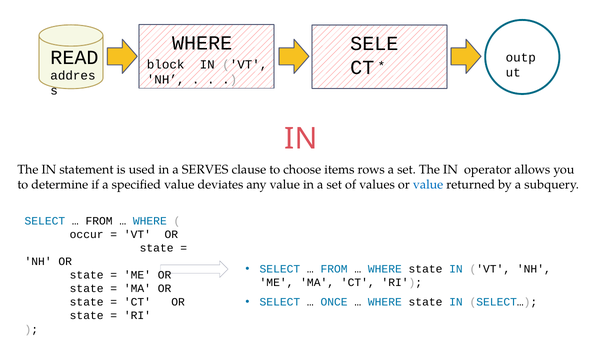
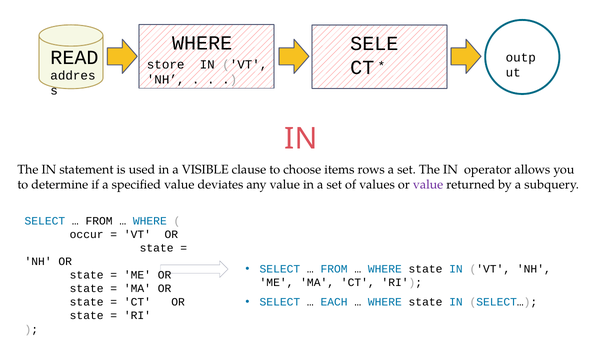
block: block -> store (166, 64)
SERVES: SERVES -> VISIBLE (205, 170)
value colour: blue -> purple (428, 185)
ONCE: ONCE -> EACH (334, 303)
